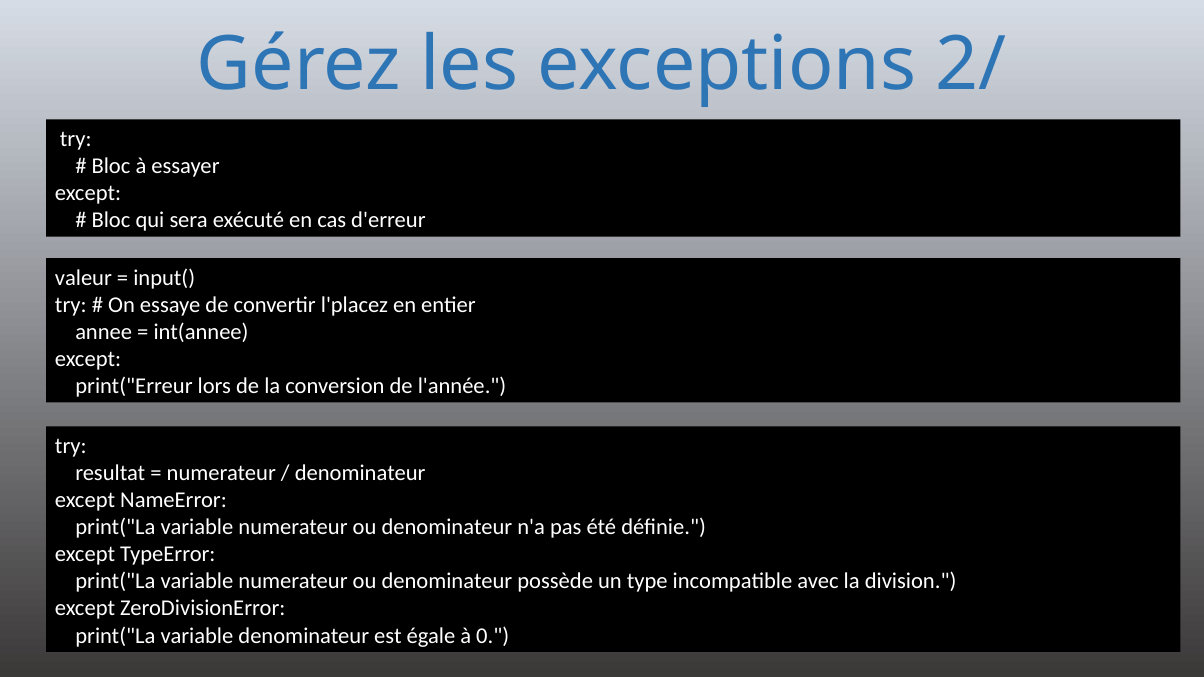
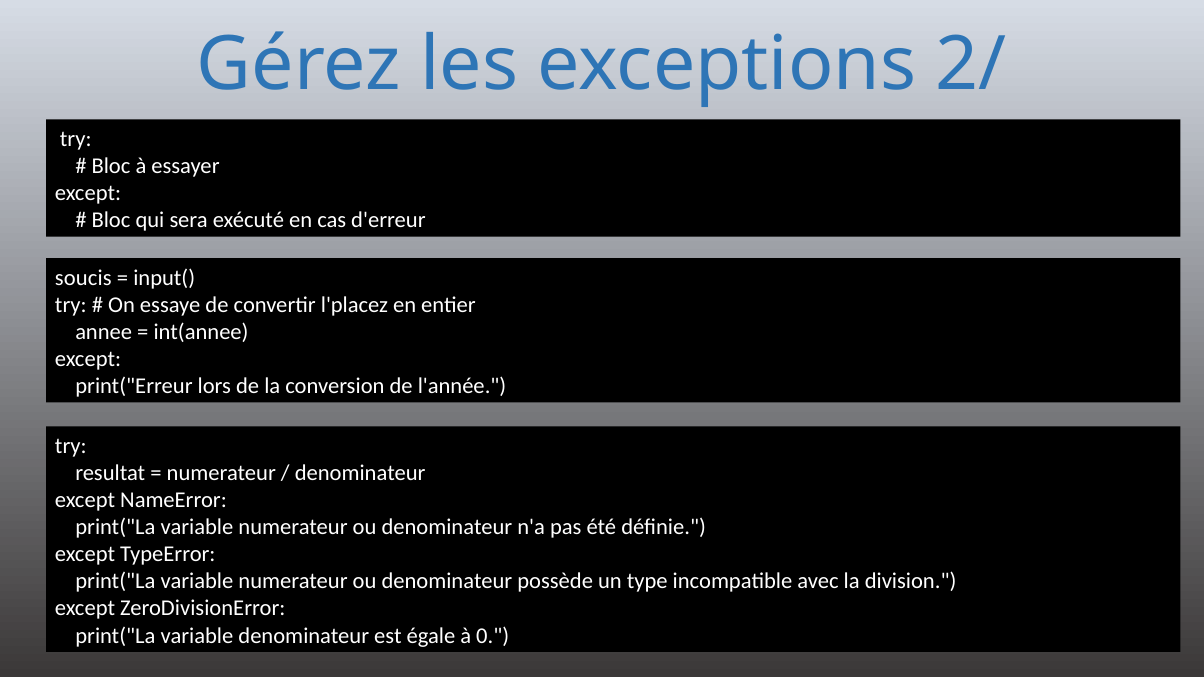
valeur: valeur -> soucis (83, 278)
